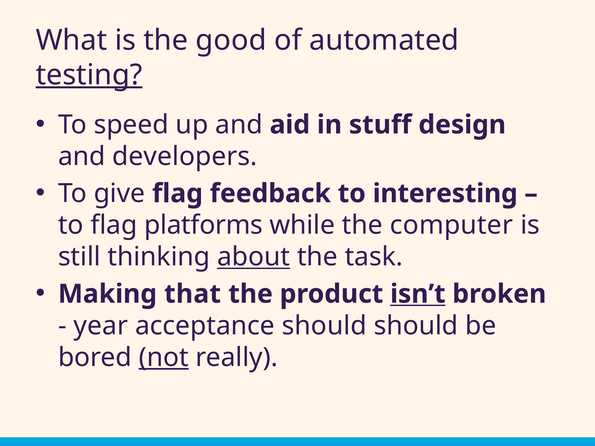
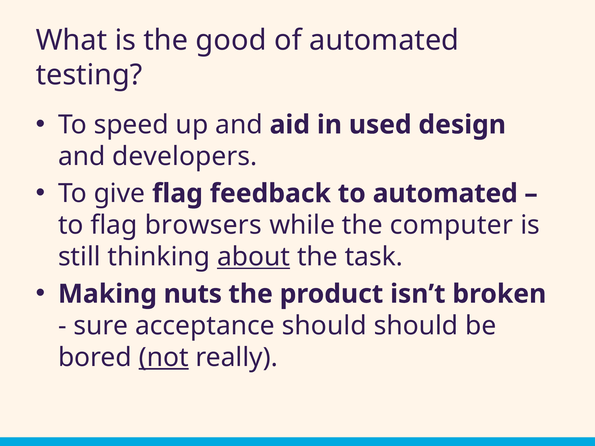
testing underline: present -> none (89, 75)
stuff: stuff -> used (380, 125)
to interesting: interesting -> automated (445, 194)
platforms: platforms -> browsers (203, 225)
that: that -> nuts (193, 294)
isn’t underline: present -> none (418, 294)
year: year -> sure (101, 326)
